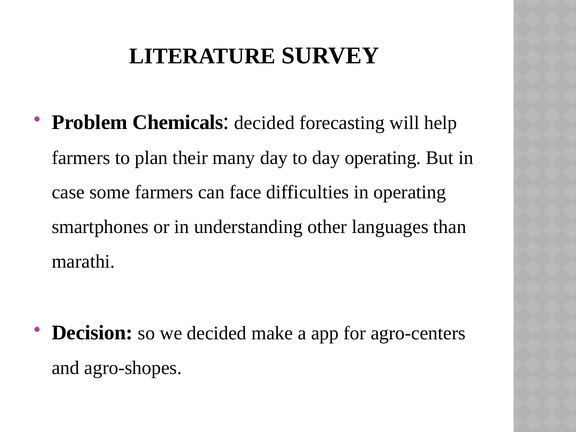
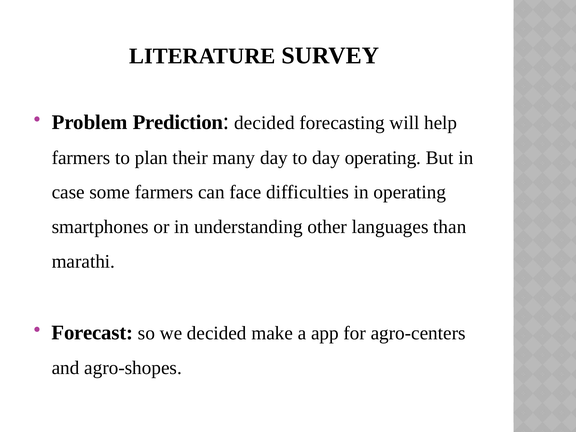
Chemicals: Chemicals -> Prediction (178, 122)
Decision: Decision -> Forecast (92, 333)
